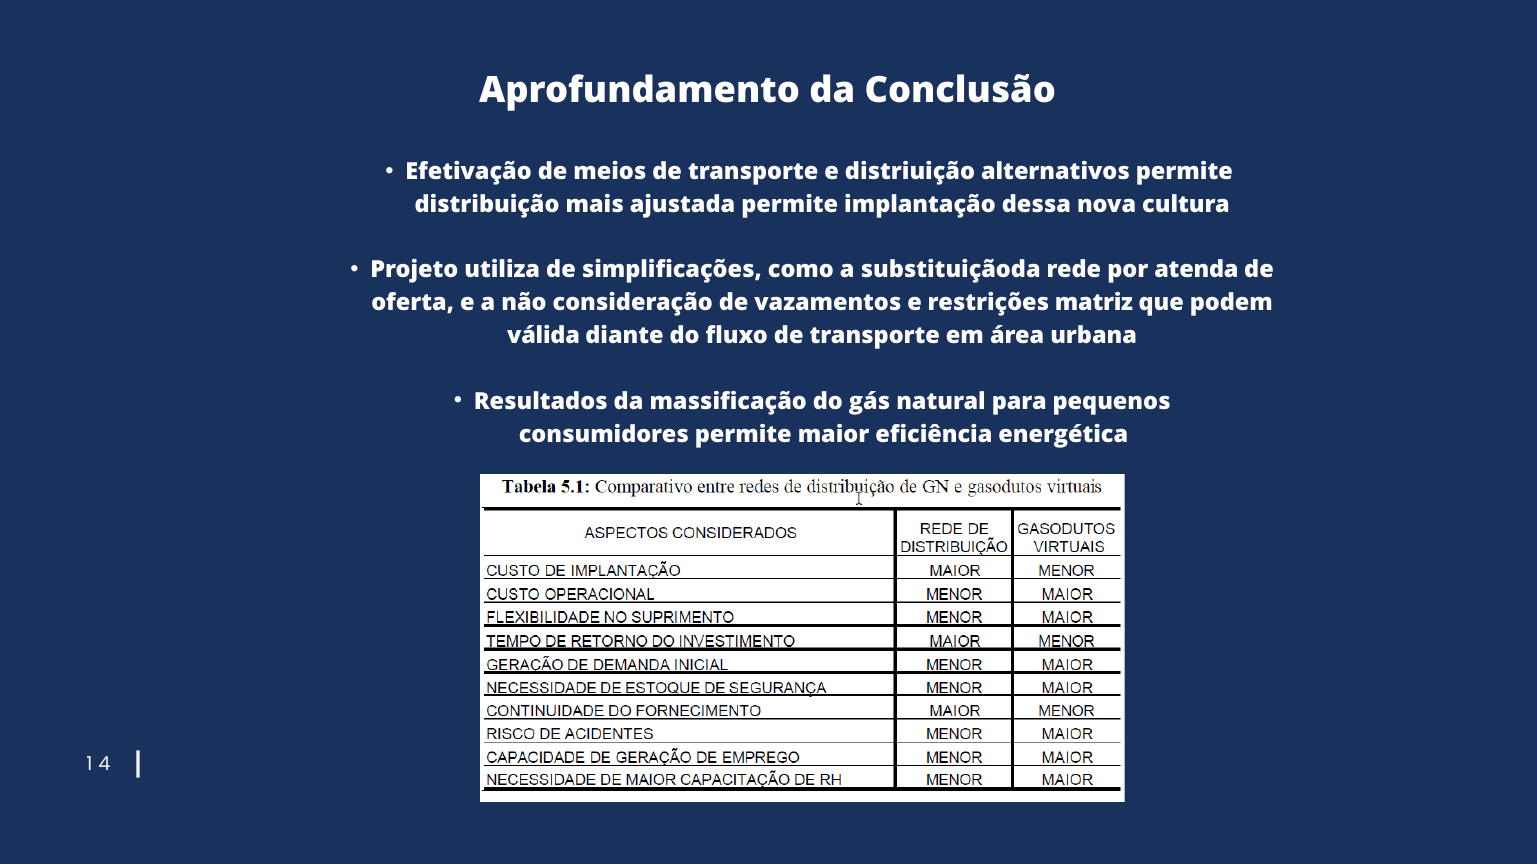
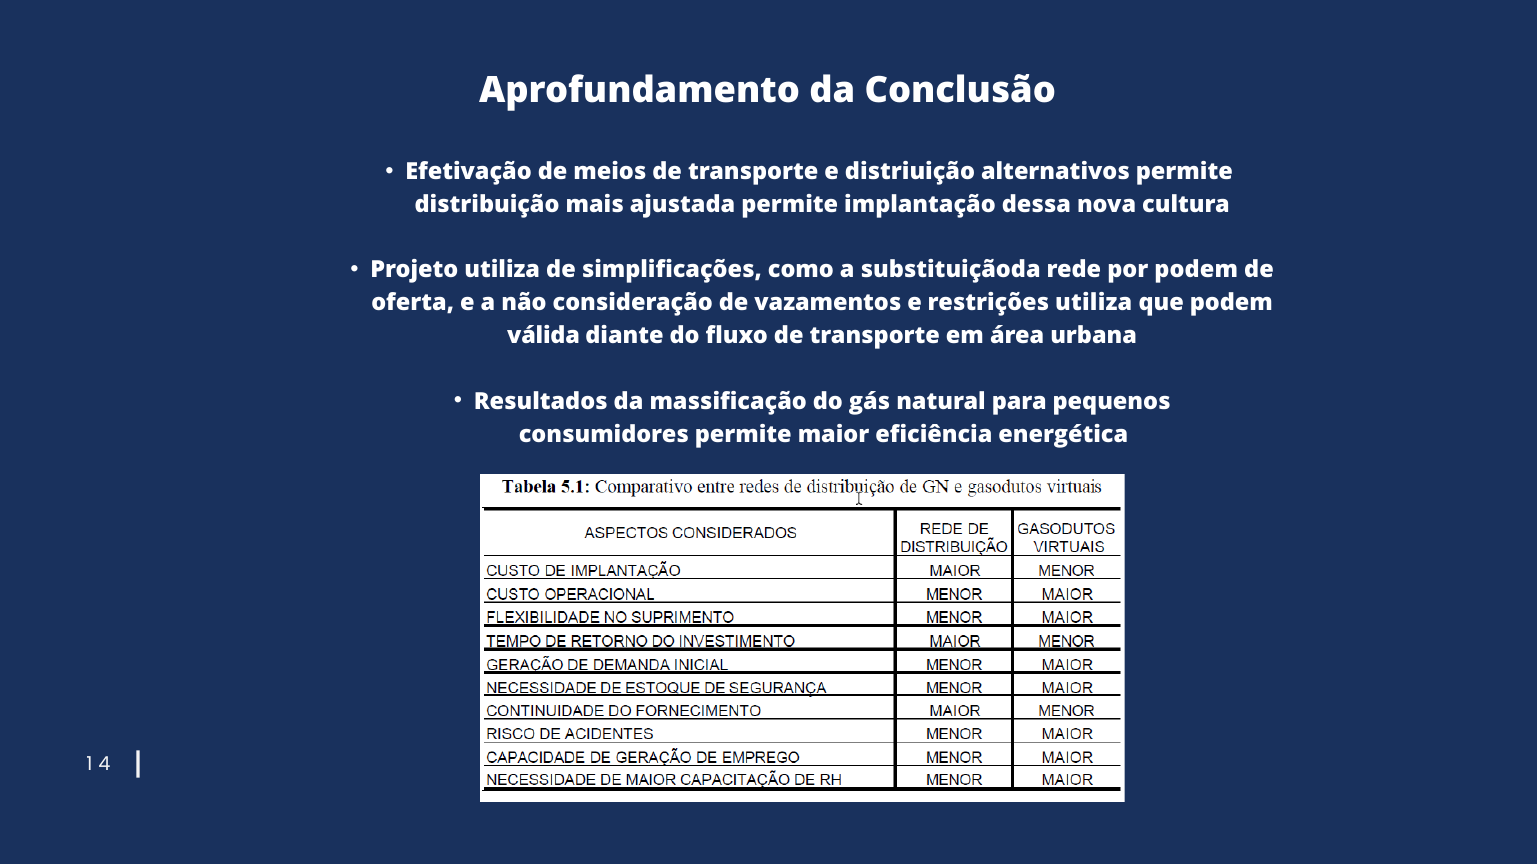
por atenda: atenda -> podem (1196, 270)
restrições matriz: matriz -> utiliza (1094, 303)
